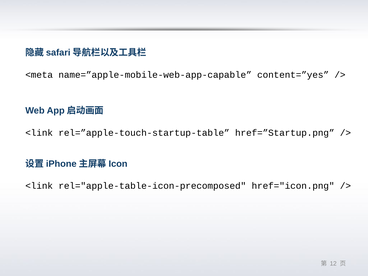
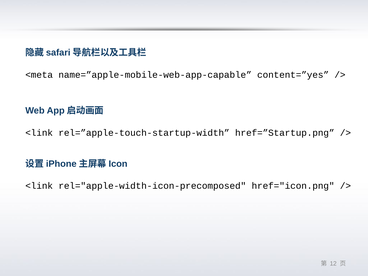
rel=”apple-touch-startup-table: rel=”apple-touch-startup-table -> rel=”apple-touch-startup-width (144, 133)
rel="apple-table-icon-precomposed: rel="apple-table-icon-precomposed -> rel="apple-width-icon-precomposed (152, 186)
